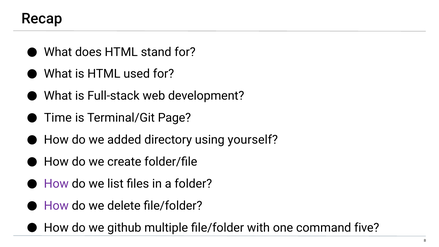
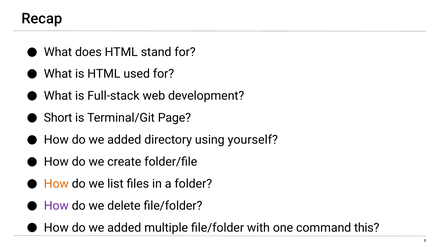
Time: Time -> Short (58, 118)
How colour: purple -> orange (56, 184)
github: github -> added (124, 228)
five: five -> this (367, 228)
